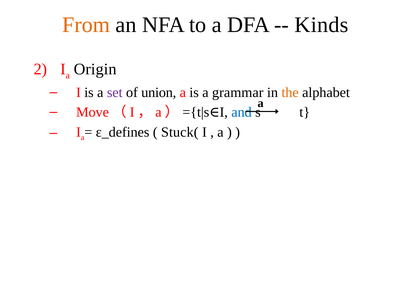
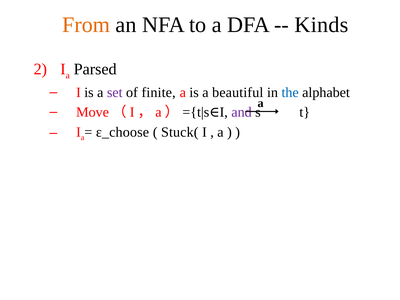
Origin: Origin -> Parsed (95, 69)
union: union -> finite (159, 92)
grammar: grammar -> beautiful (238, 92)
the colour: orange -> blue (290, 92)
and colour: blue -> purple (242, 112)
ε_defines: ε_defines -> ε_choose (122, 132)
